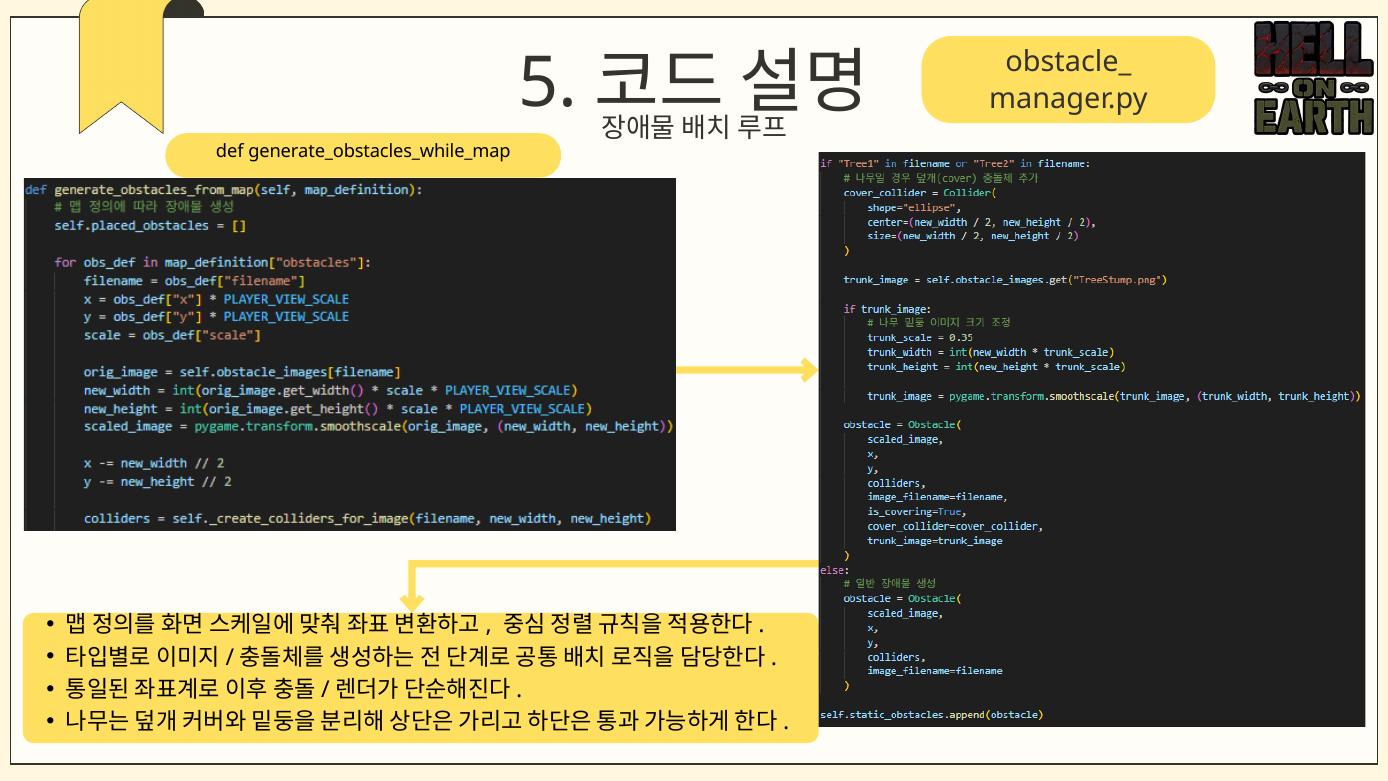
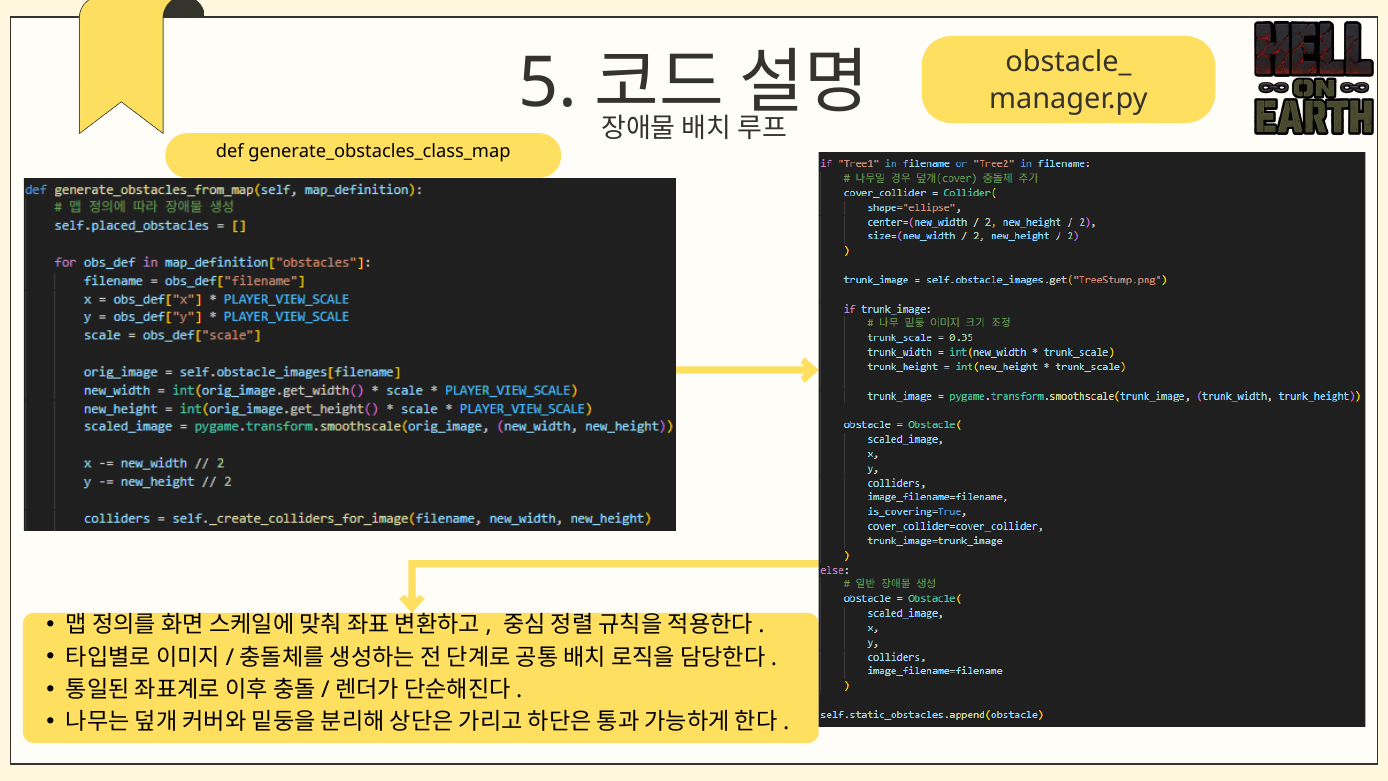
generate_obstacles_while_map: generate_obstacles_while_map -> generate_obstacles_class_map (379, 152)
